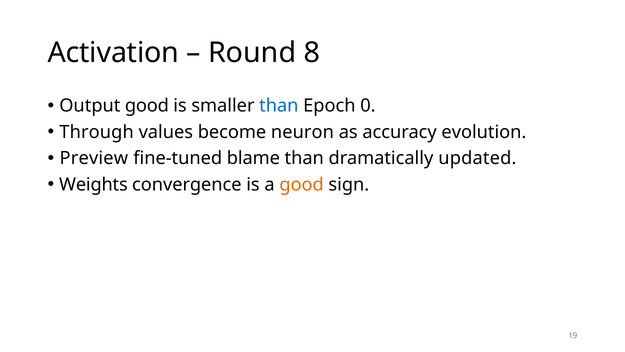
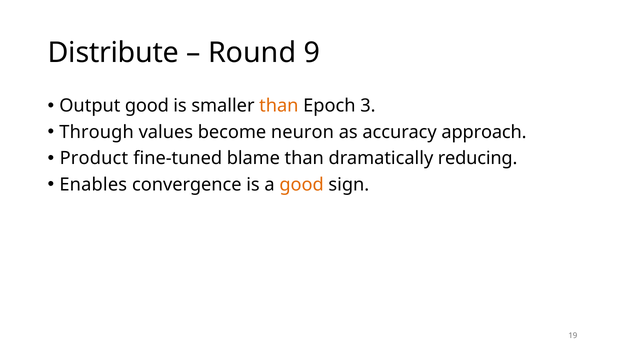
Activation: Activation -> Distribute (113, 53)
8: 8 -> 9 (312, 53)
than colour: blue -> orange (279, 106)
0: 0 -> 3 (368, 106)
evolution: evolution -> approach (484, 132)
Preview: Preview -> Product (94, 158)
updated: updated -> reducing (478, 158)
Weights: Weights -> Enables (93, 184)
